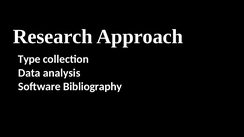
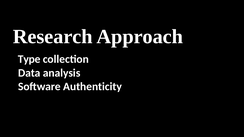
Bibliography: Bibliography -> Authenticity (93, 87)
